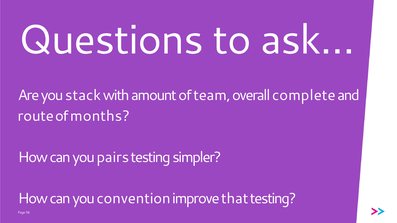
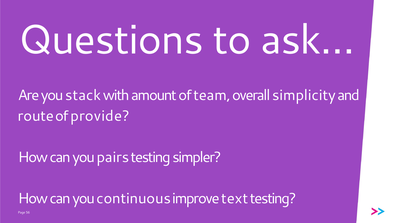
complete: complete -> simplicity (304, 96)
months: months -> provide (100, 116)
convention: convention -> continuous (134, 199)
that: that -> text (235, 199)
